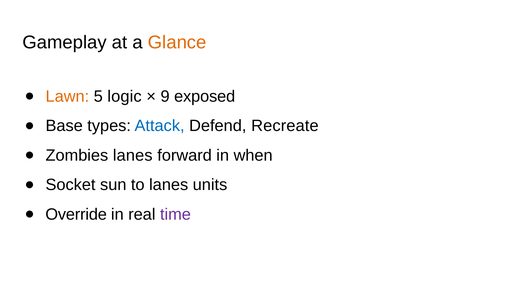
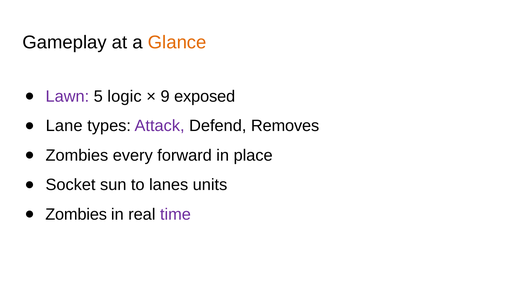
Lawn colour: orange -> purple (67, 96)
Base: Base -> Lane (64, 126)
Attack colour: blue -> purple (160, 126)
Recreate: Recreate -> Removes (285, 126)
Zombies lanes: lanes -> every (133, 155)
when: when -> place (253, 155)
Override: Override -> Zombies (76, 214)
